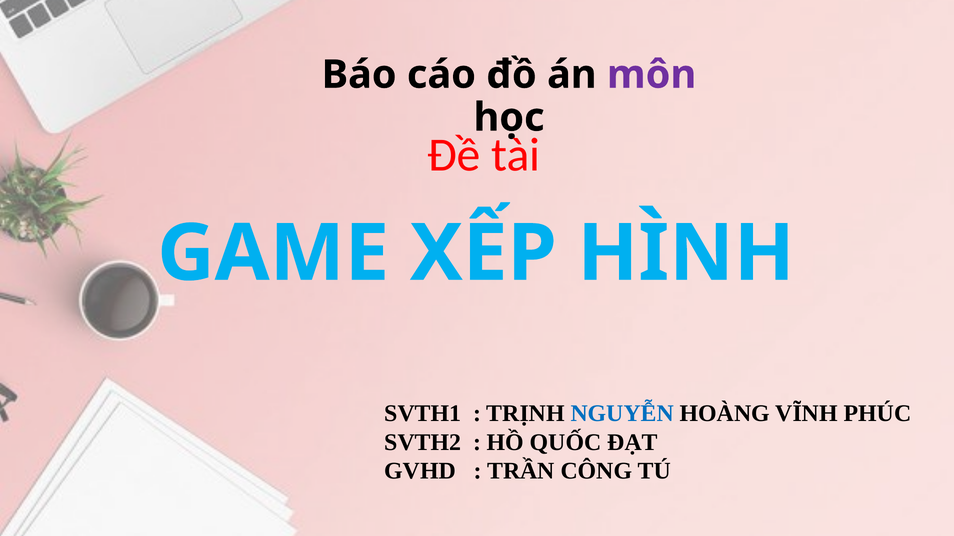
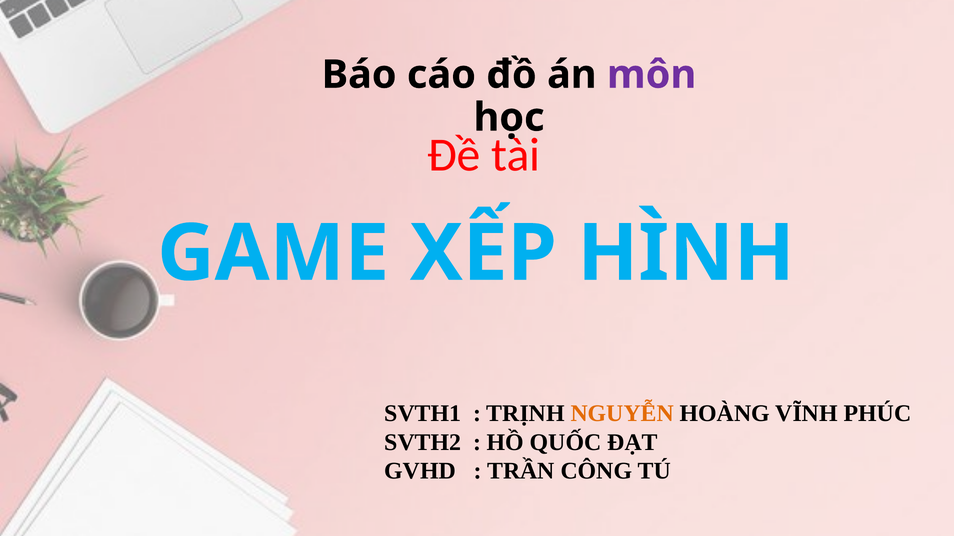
NGUYỄN colour: blue -> orange (622, 414)
